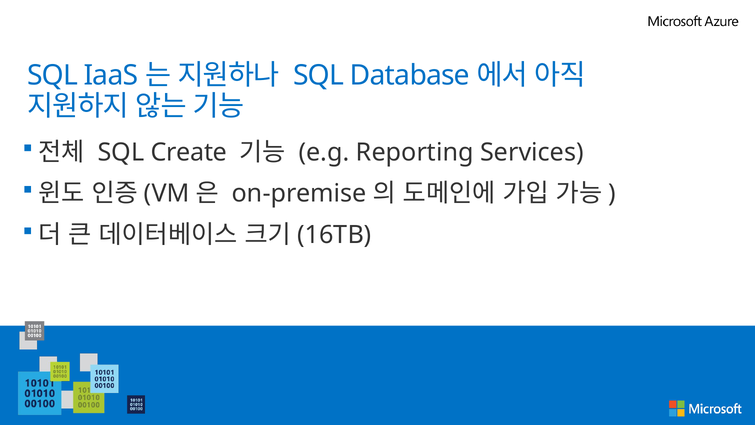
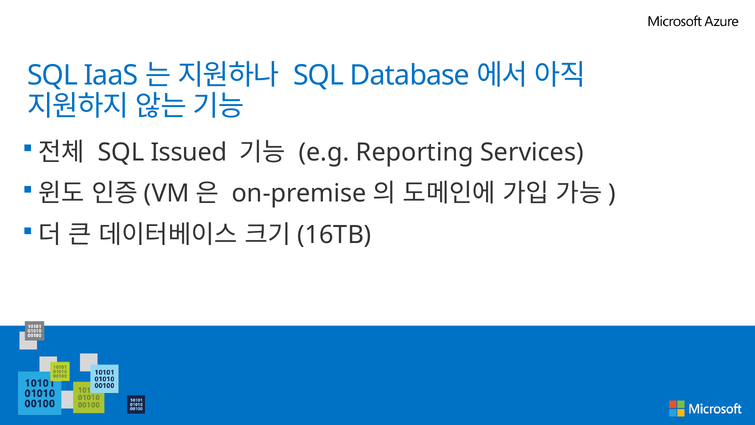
Create: Create -> Issued (189, 152)
